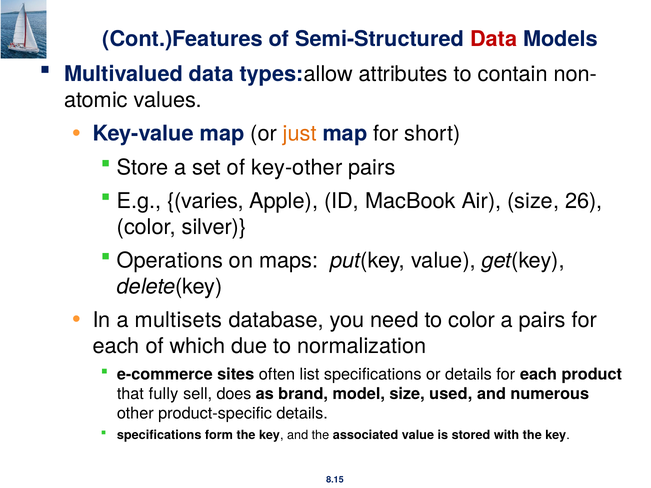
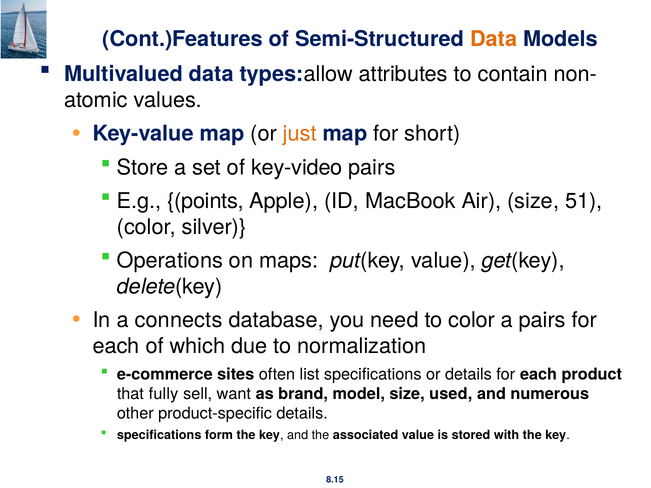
Data colour: red -> orange (494, 39)
key-other: key-other -> key-video (297, 167)
varies: varies -> points (206, 201)
26: 26 -> 51 (584, 201)
multisets: multisets -> connects (179, 320)
does: does -> want (234, 394)
